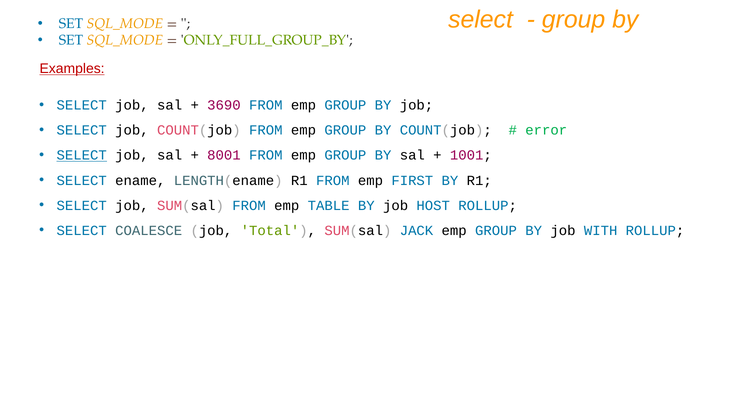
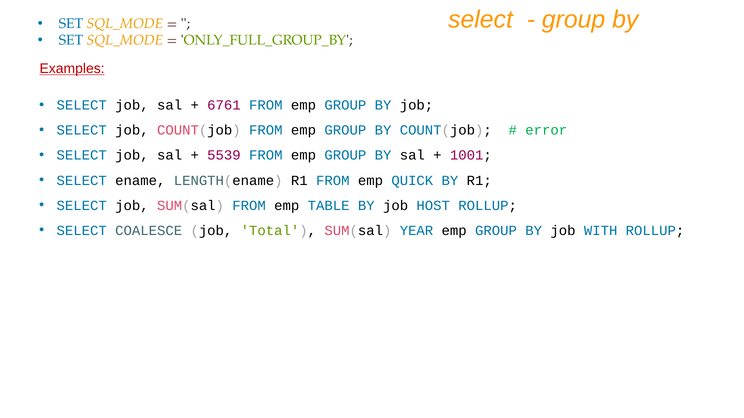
3690: 3690 -> 6761 (224, 105)
SELECT underline: present -> none (82, 156)
8001: 8001 -> 5539 (224, 156)
FIRST: FIRST -> QUICK (412, 181)
JACK: JACK -> YEAR (416, 231)
